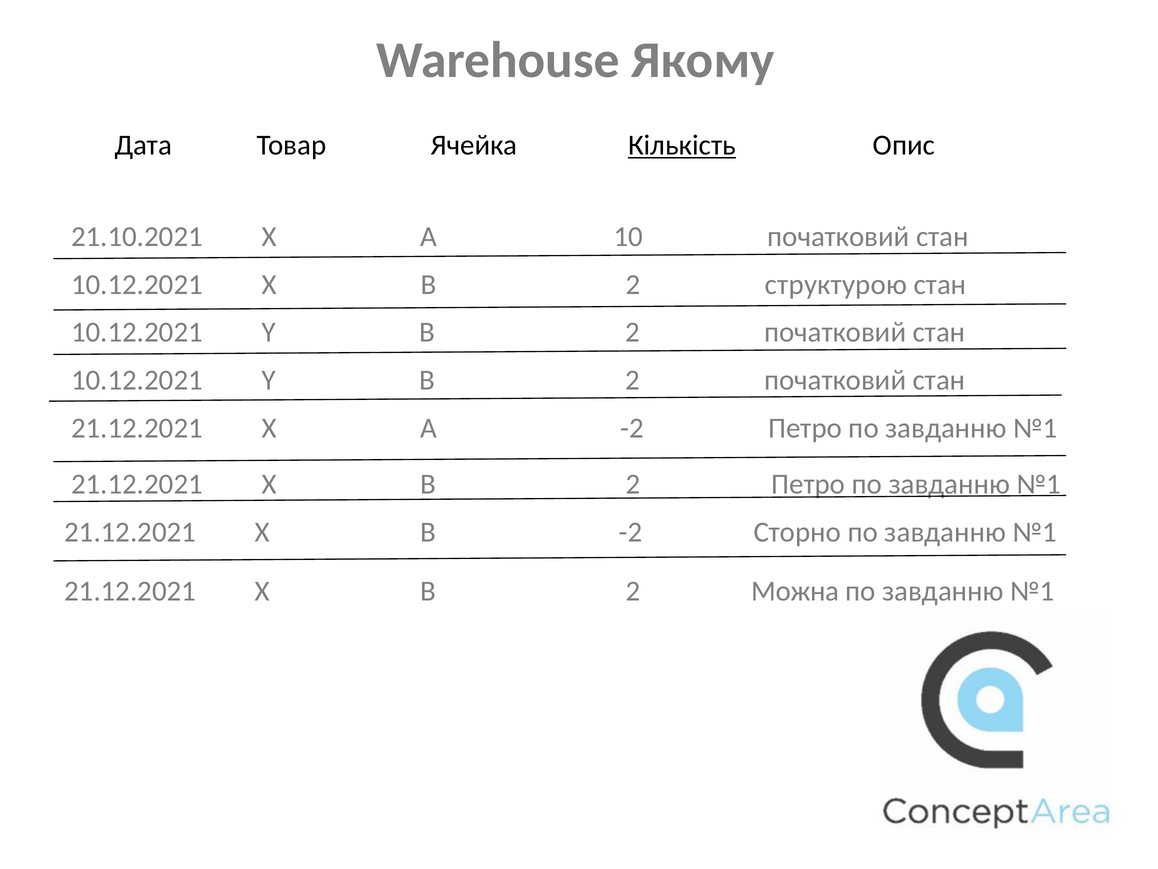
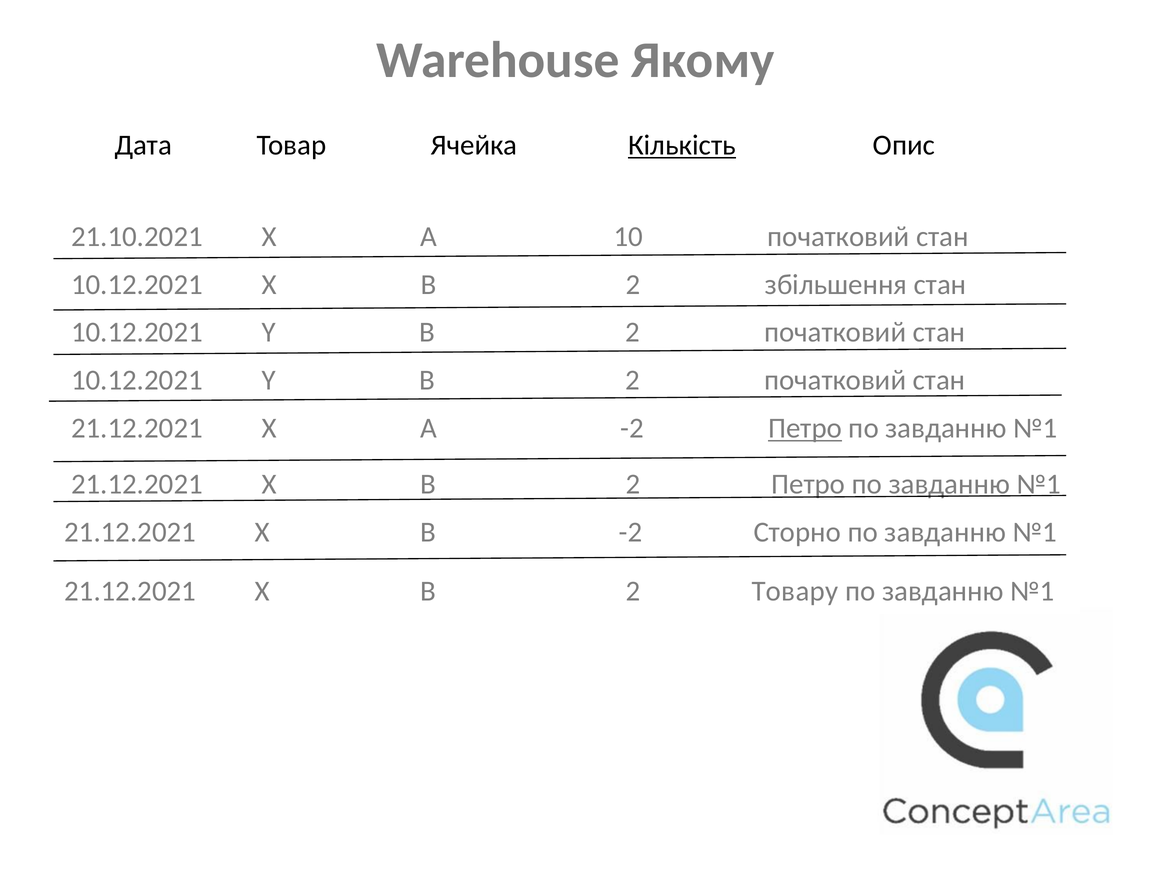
структурою: структурою -> збільшення (836, 284)
Петро underline: none -> present (805, 428)
Можна: Можна -> Товару (795, 591)
